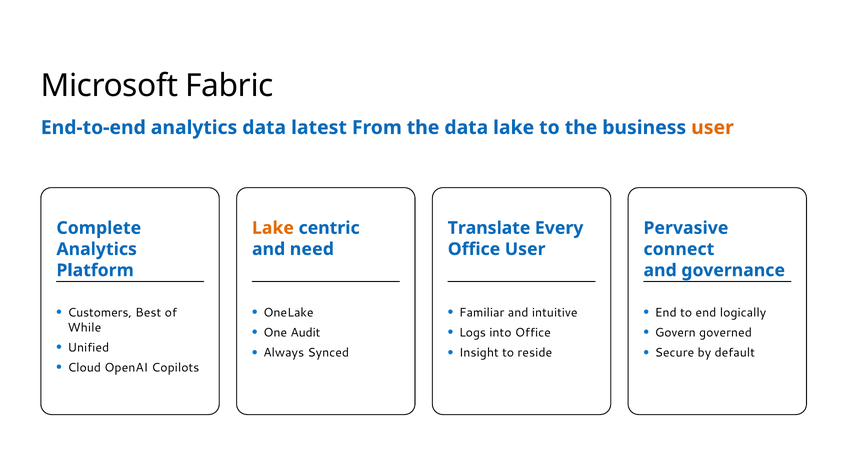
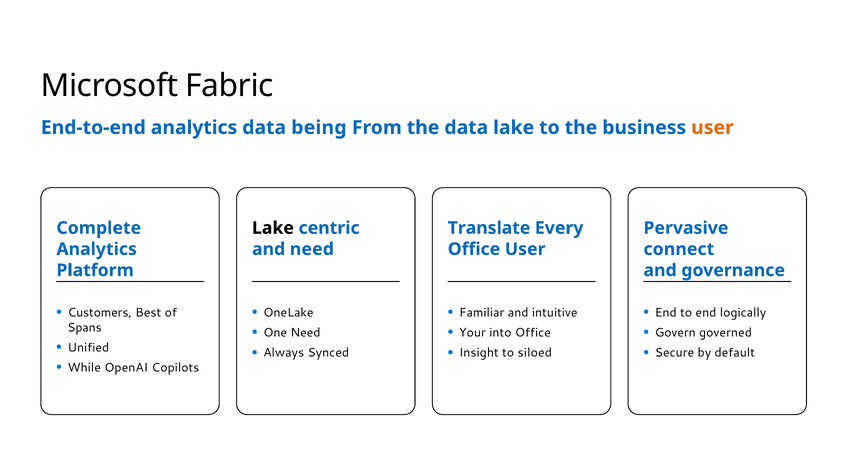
latest: latest -> being (319, 128)
Lake colour: orange -> black (273, 228)
While: While -> Spans (85, 328)
One Audit: Audit -> Need (305, 333)
Logs: Logs -> Your (472, 333)
reside: reside -> siloed (535, 353)
Cloud: Cloud -> While (84, 368)
